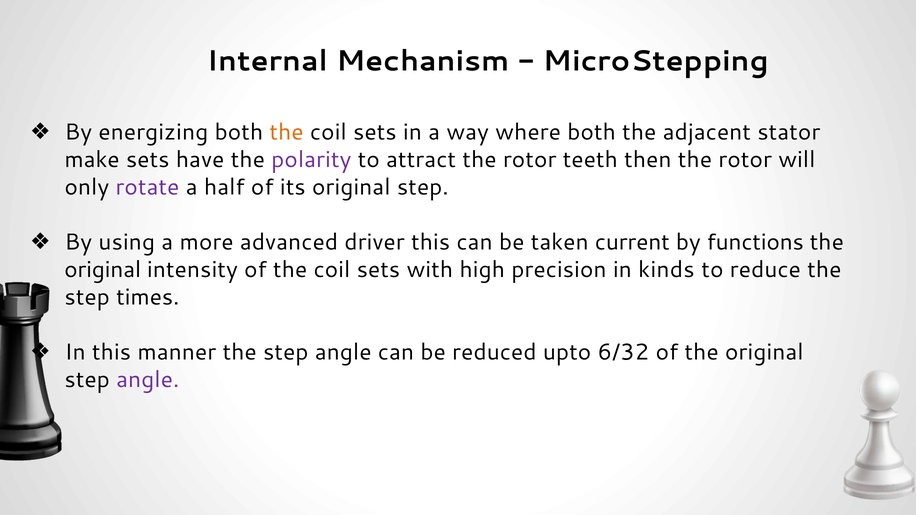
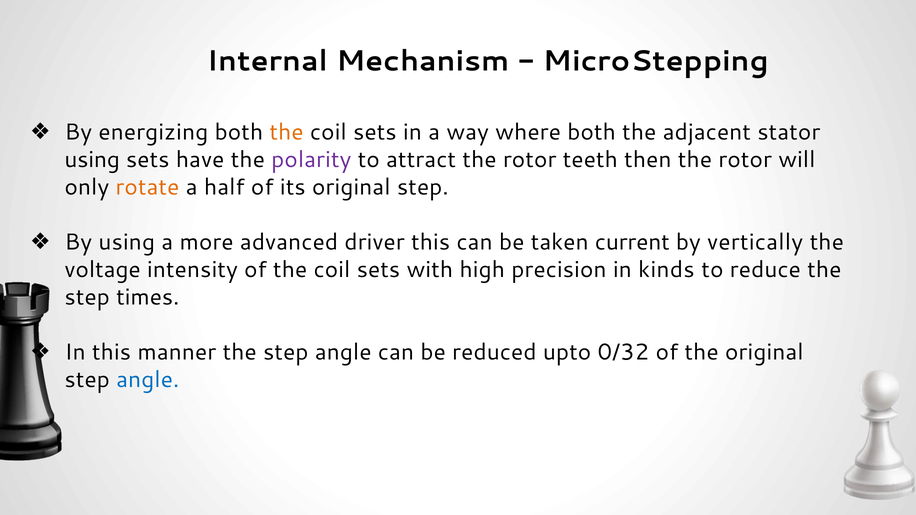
make: make -> using (92, 160)
rotate colour: purple -> orange (147, 187)
functions: functions -> vertically (755, 242)
original: original -> voltage (103, 270)
6/32: 6/32 -> 0/32 (623, 352)
angle colour: purple -> blue (148, 380)
